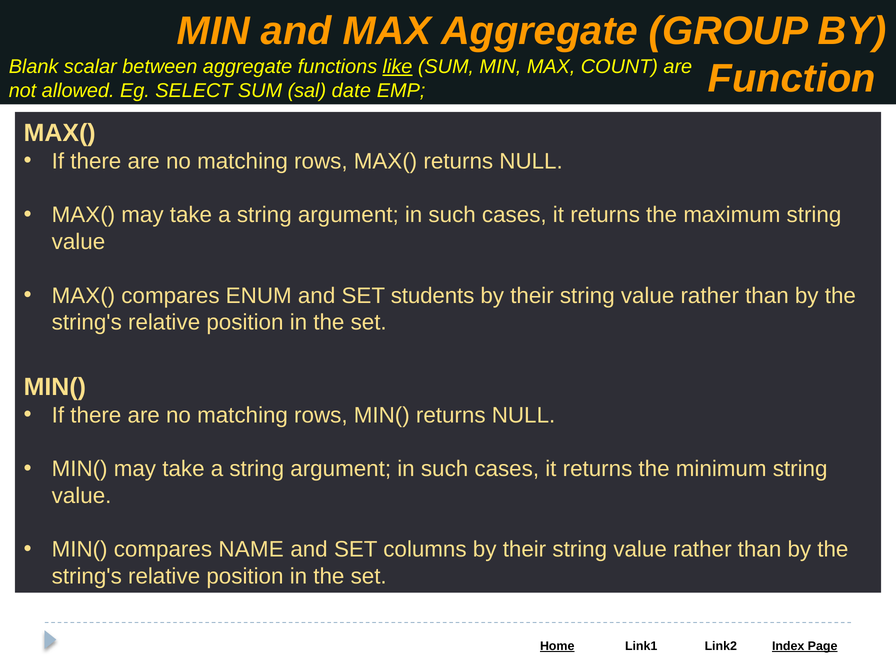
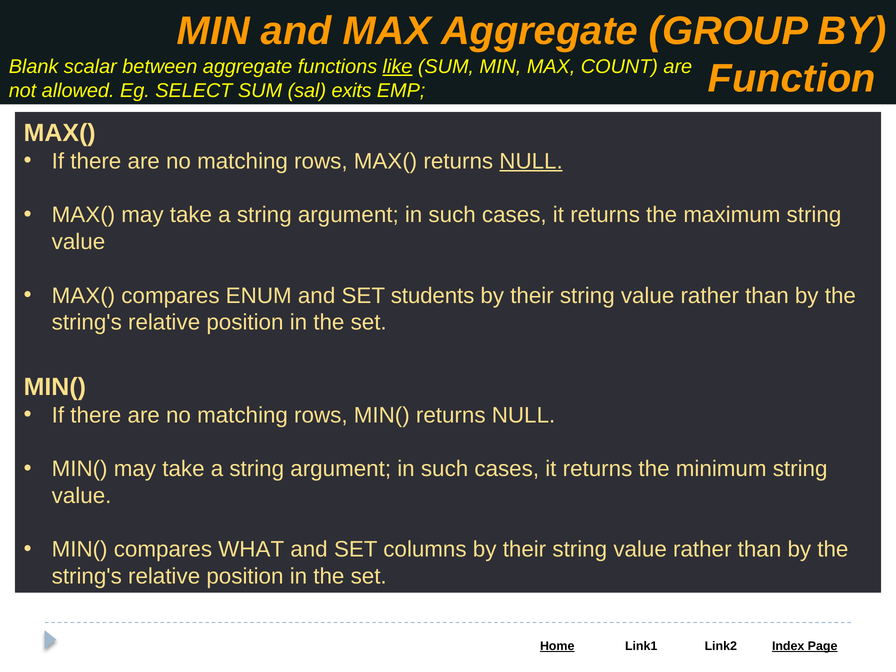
date: date -> exits (352, 91)
NULL underline: none -> present (531, 161)
NAME: NAME -> WHAT (251, 550)
